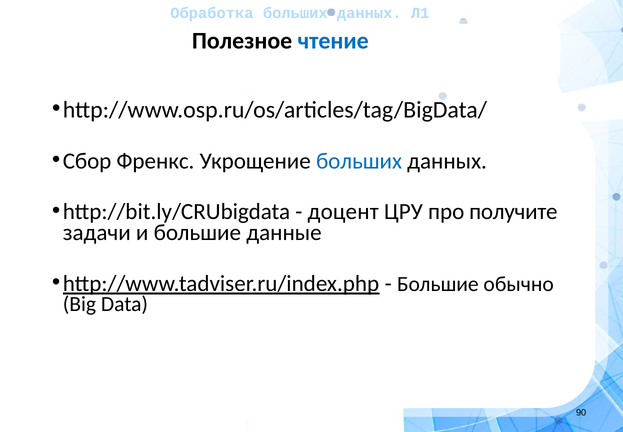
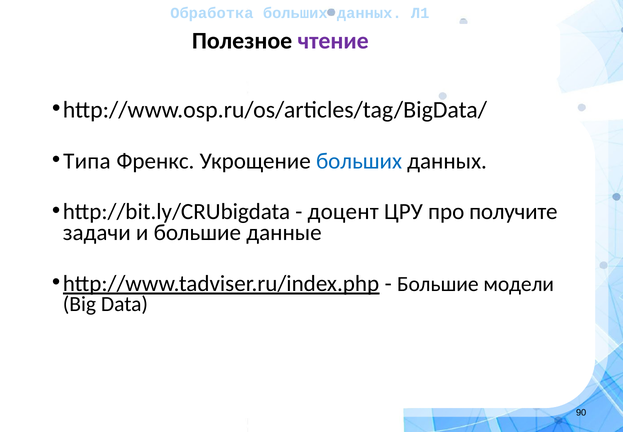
чтение colour: blue -> purple (333, 41)
Сбор: Сбор -> Типа (87, 161)
обычно: обычно -> модели (519, 284)
